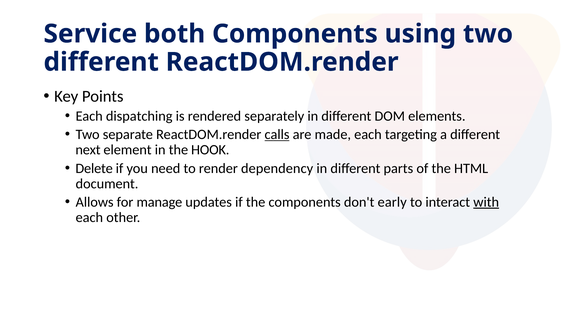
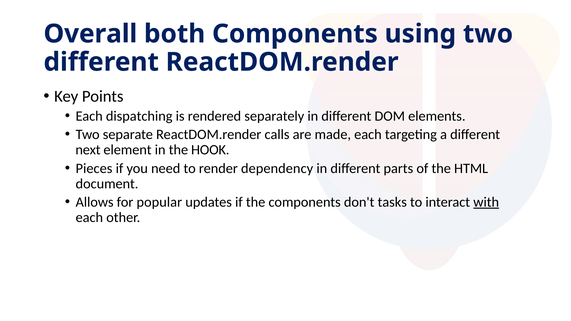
Service: Service -> Overall (90, 34)
calls underline: present -> none (277, 135)
Delete: Delete -> Pieces (94, 168)
manage: manage -> popular (159, 202)
early: early -> tasks (392, 202)
